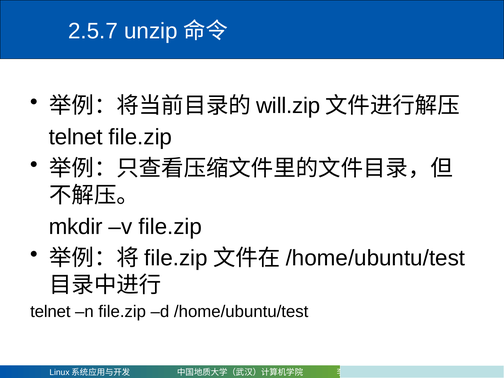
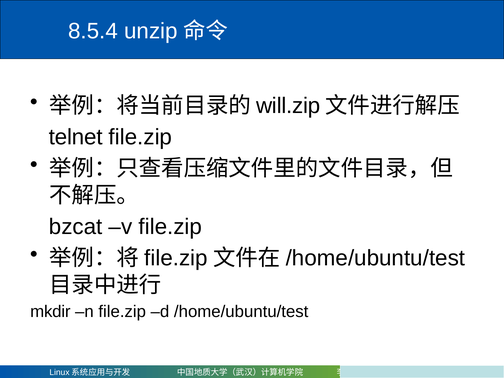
2.5.7: 2.5.7 -> 8.5.4 (93, 31)
mkdir: mkdir -> bzcat (76, 227)
telnet: telnet -> mkdir (50, 311)
